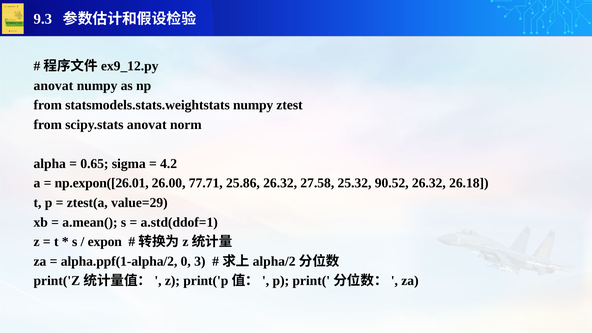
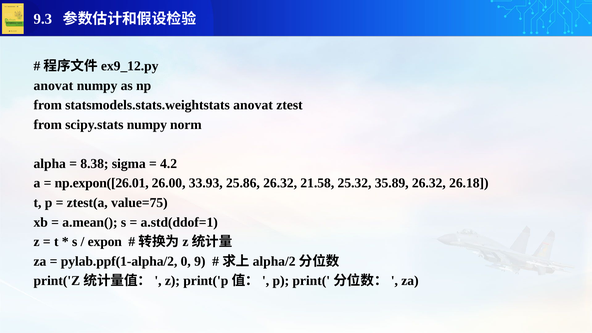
statsmodels.stats.weightstats numpy: numpy -> anovat (253, 105)
scipy.stats anovat: anovat -> numpy (147, 125)
0.65: 0.65 -> 8.38 (94, 164)
77.71: 77.71 -> 33.93 (206, 183)
27.58: 27.58 -> 21.58 (317, 183)
90.52: 90.52 -> 35.89 (392, 183)
value=29: value=29 -> value=75 (139, 203)
alpha.ppf(1-alpha/2: alpha.ppf(1-alpha/2 -> pylab.ppf(1-alpha/2 (119, 261)
3: 3 -> 9 (200, 261)
